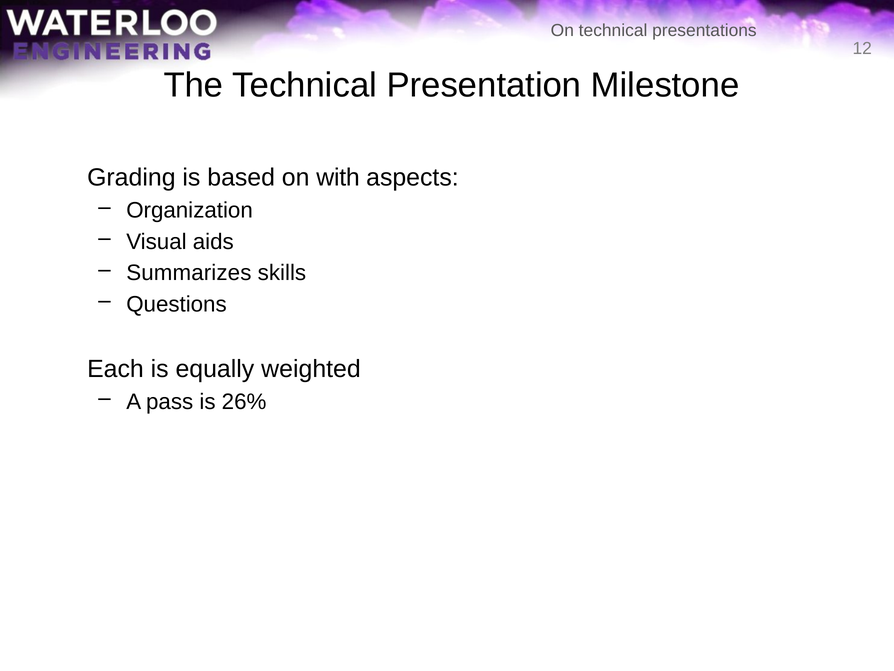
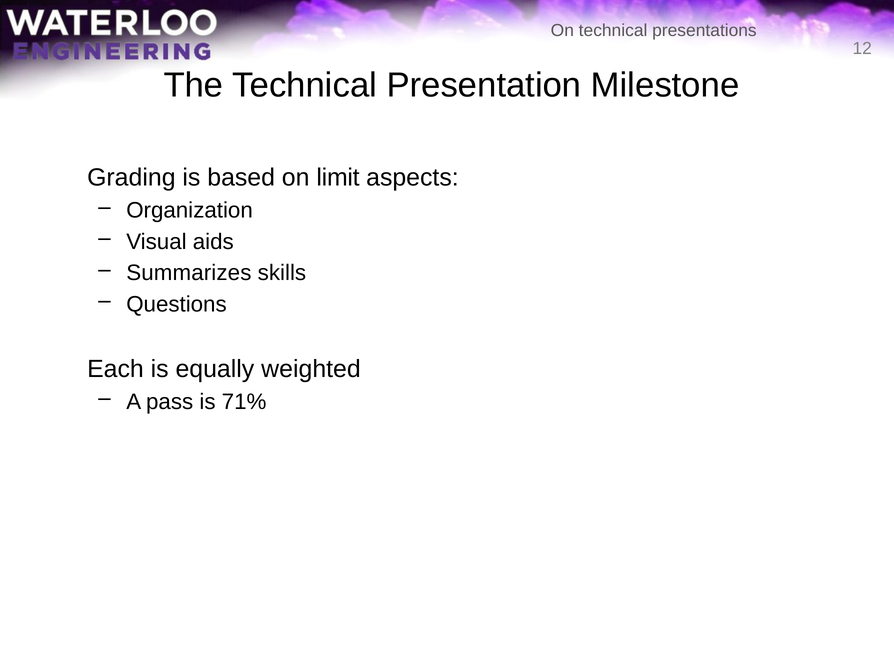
with: with -> limit (338, 178)
26%: 26% -> 71% (244, 401)
